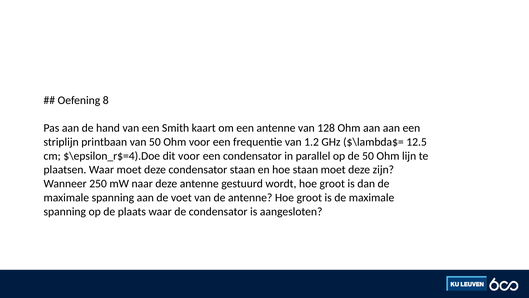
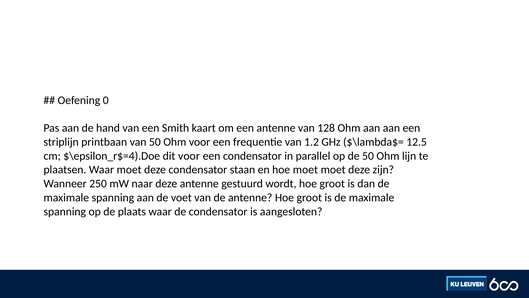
8: 8 -> 0 (106, 100)
hoe staan: staan -> moet (305, 170)
